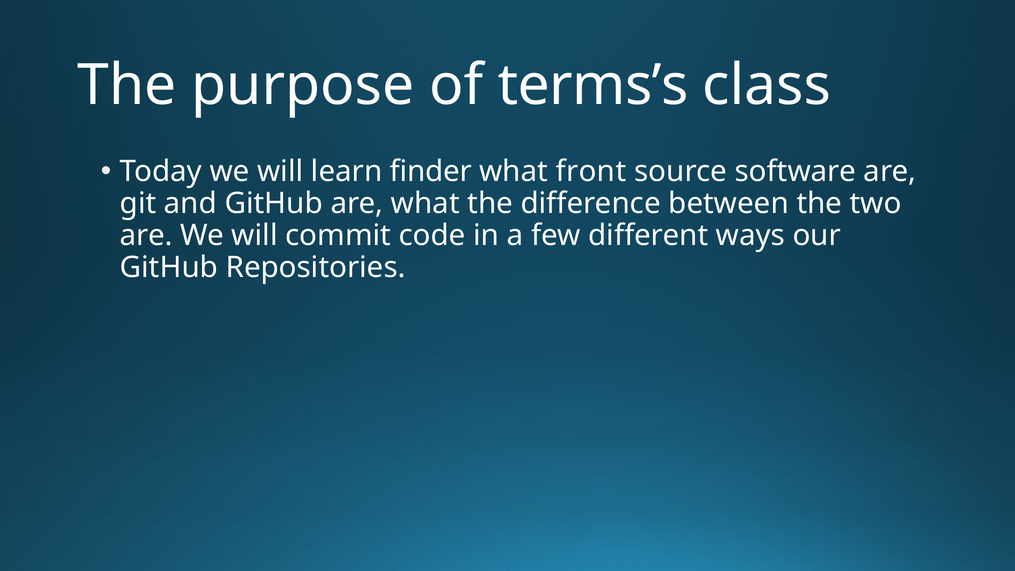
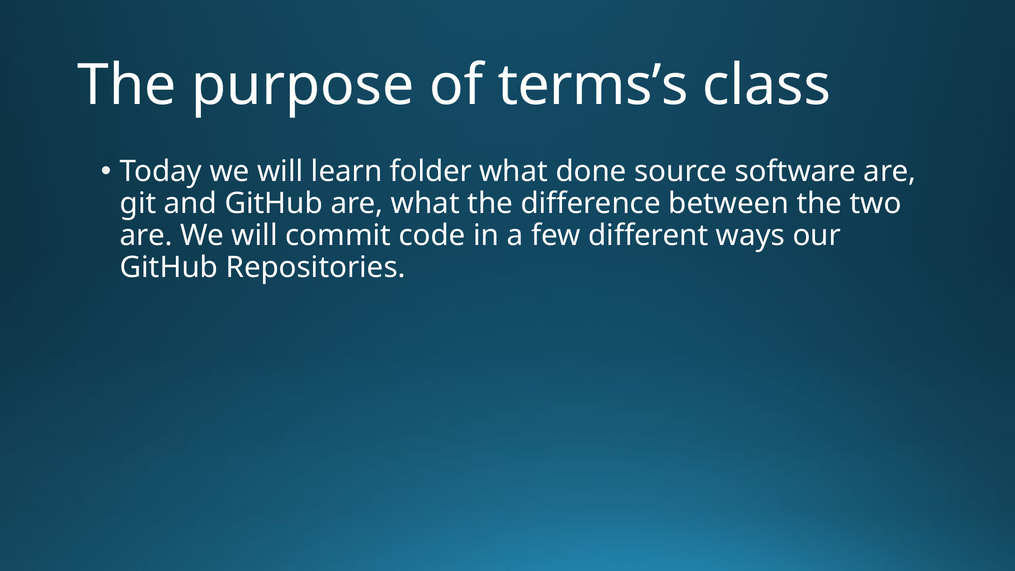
finder: finder -> folder (431, 172)
front: front -> done (591, 172)
